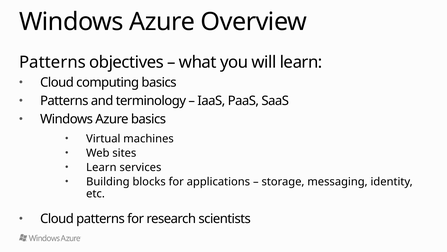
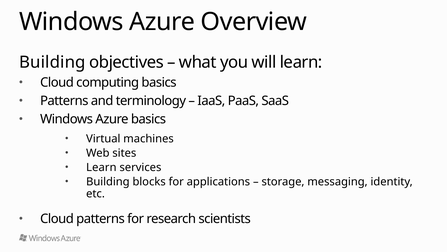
Patterns: Patterns -> Building (52, 62)
